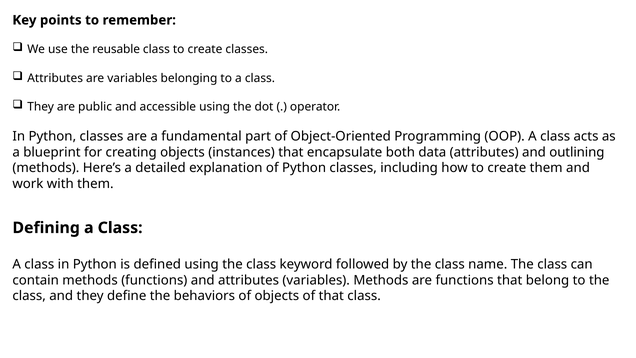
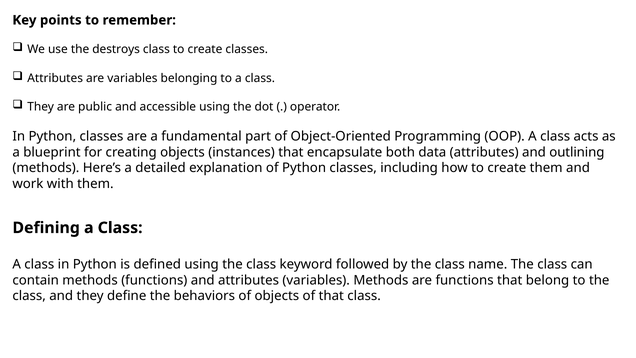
reusable: reusable -> destroys (116, 49)
